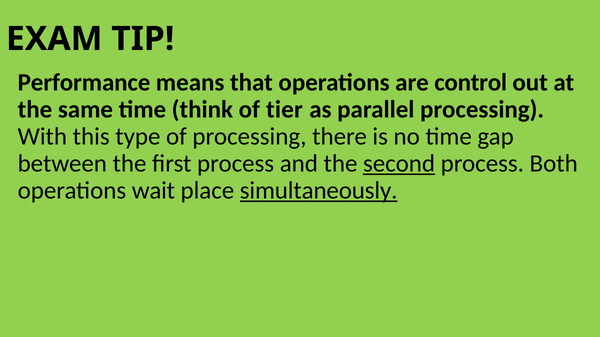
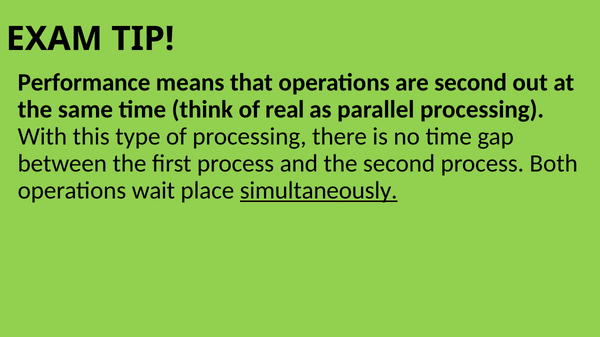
are control: control -> second (471, 83)
tier: tier -> real (285, 110)
second underline: present -> none (399, 164)
